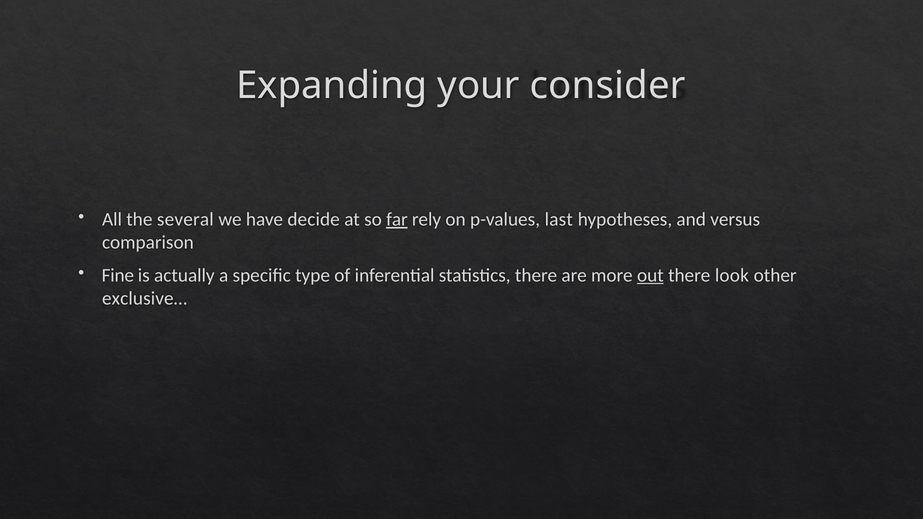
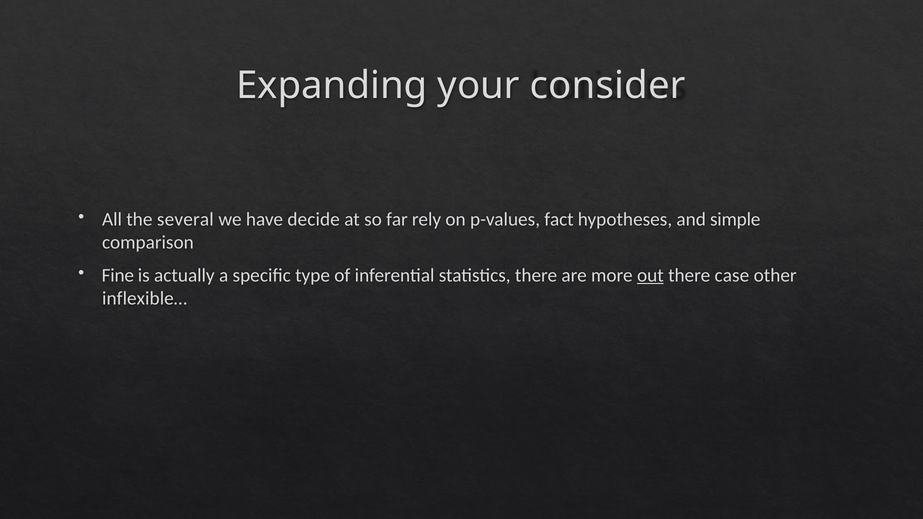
far underline: present -> none (397, 220)
last: last -> fact (559, 220)
versus: versus -> simple (735, 220)
look: look -> case (732, 275)
exclusive…: exclusive… -> inflexible… (145, 298)
